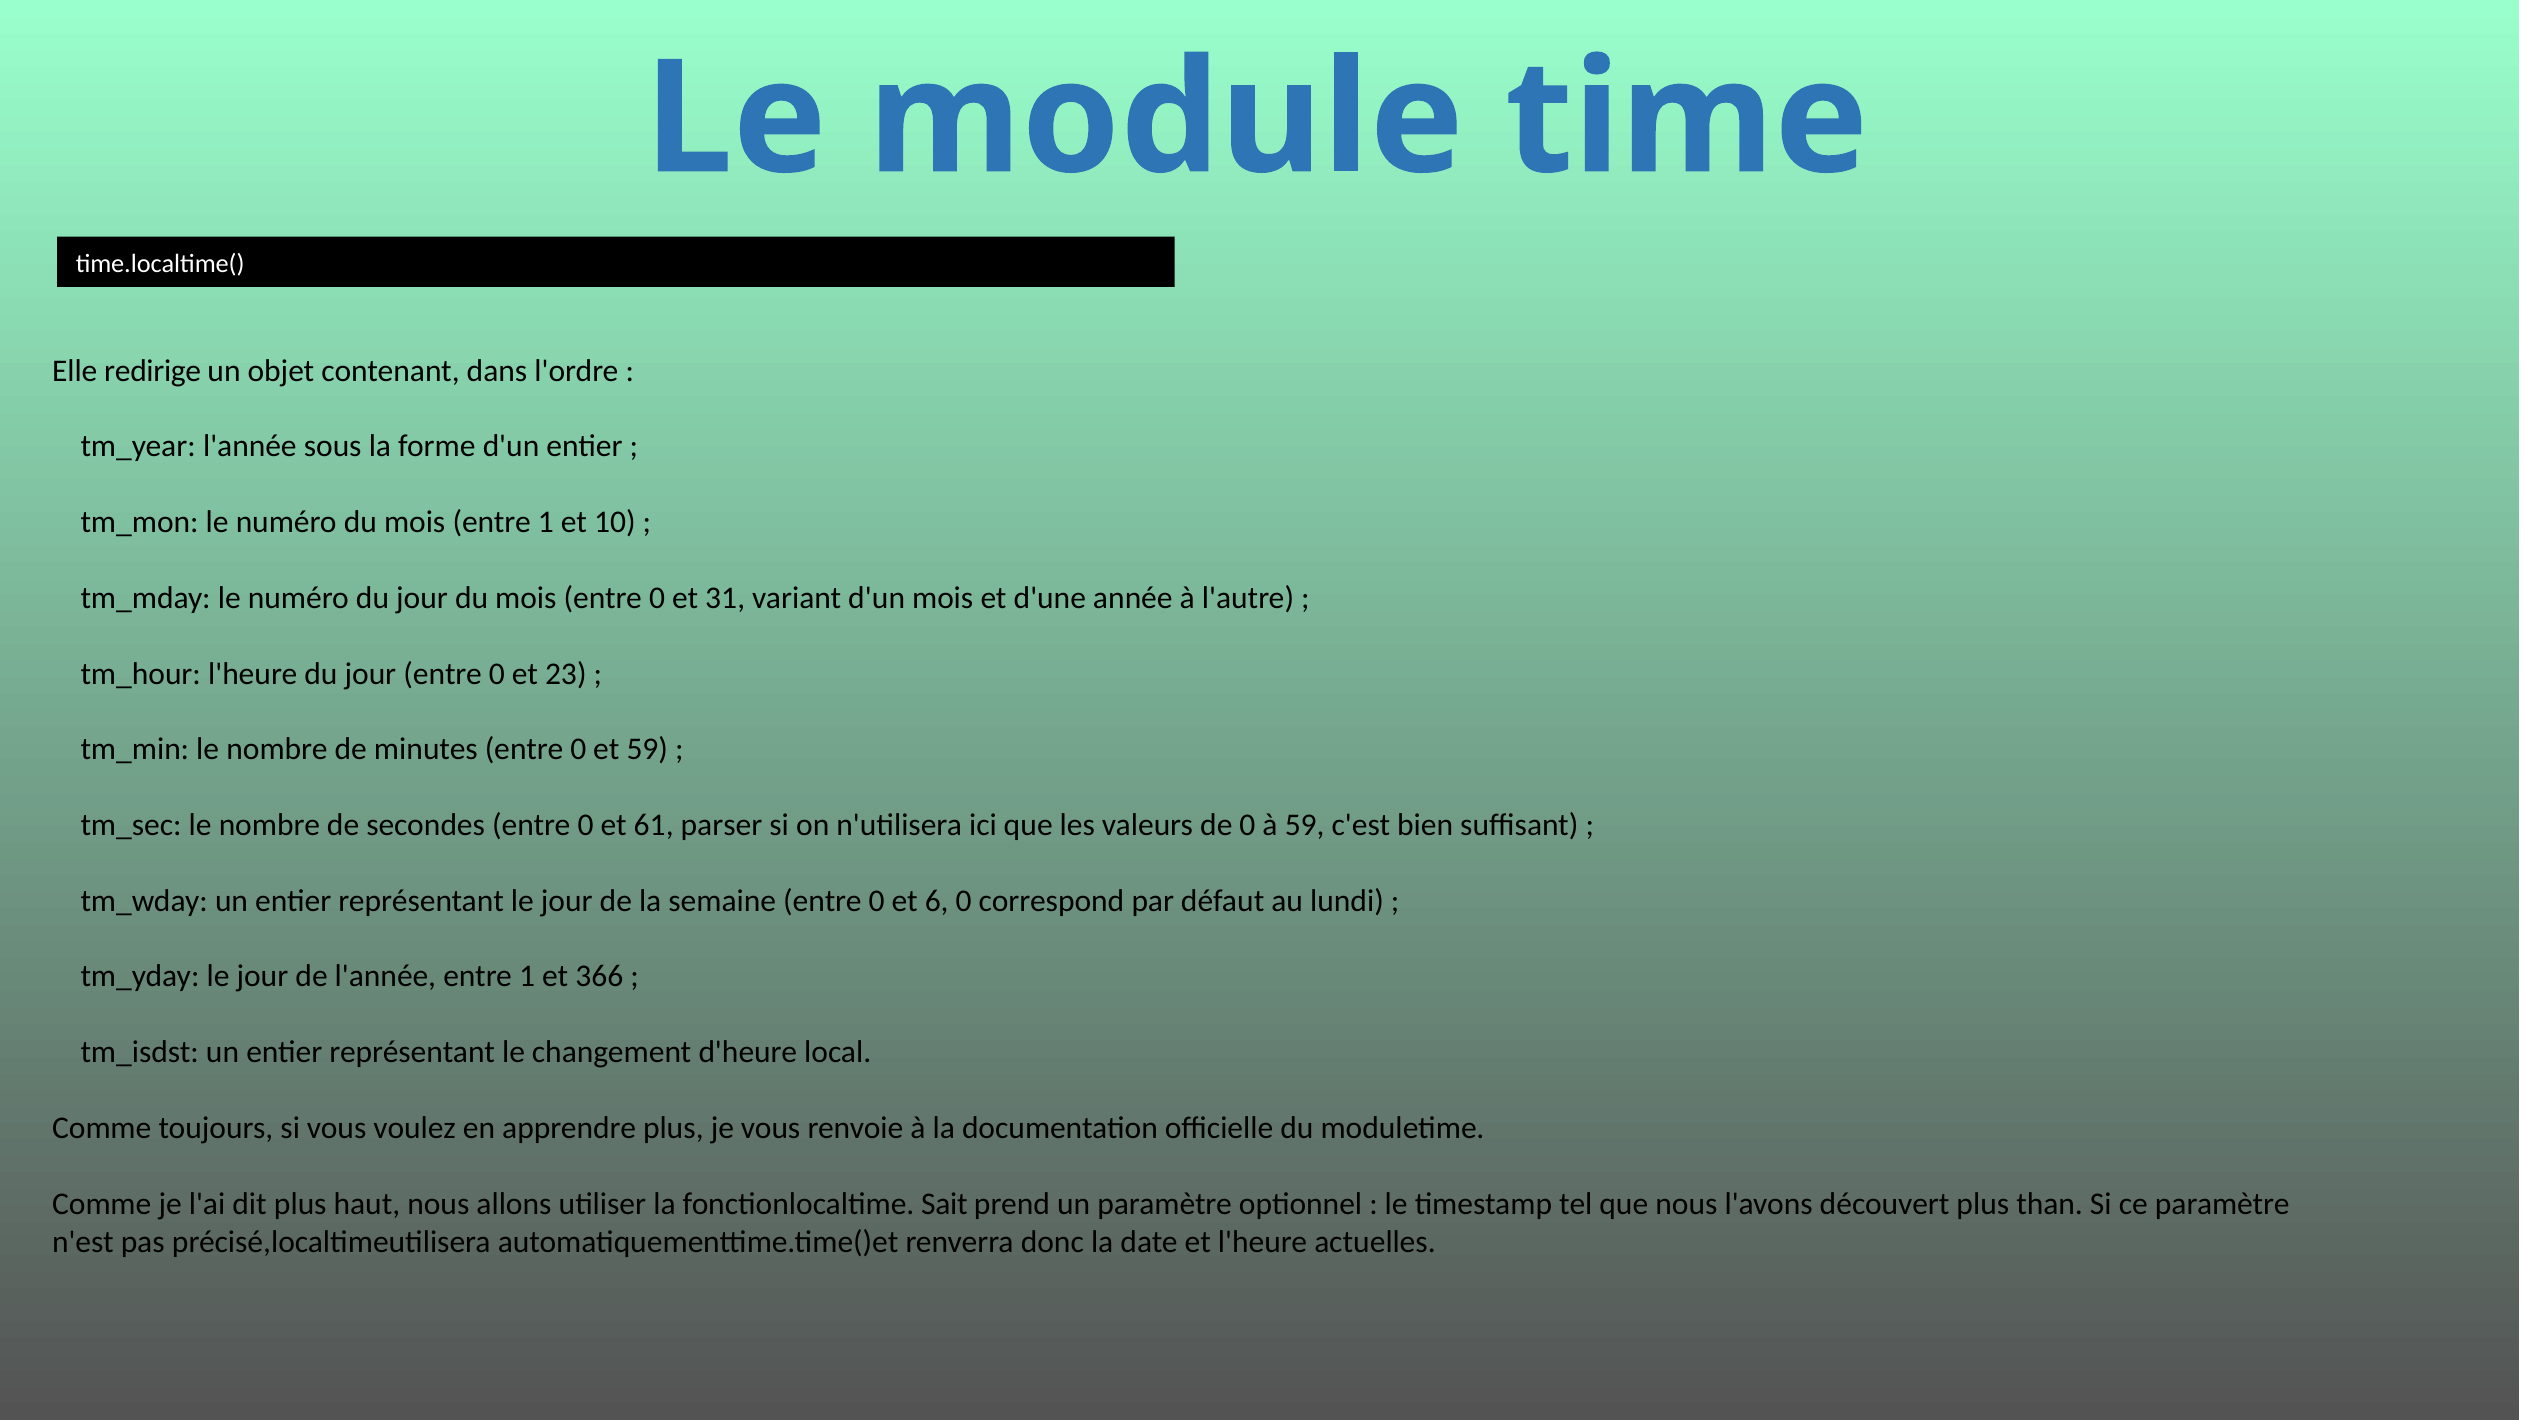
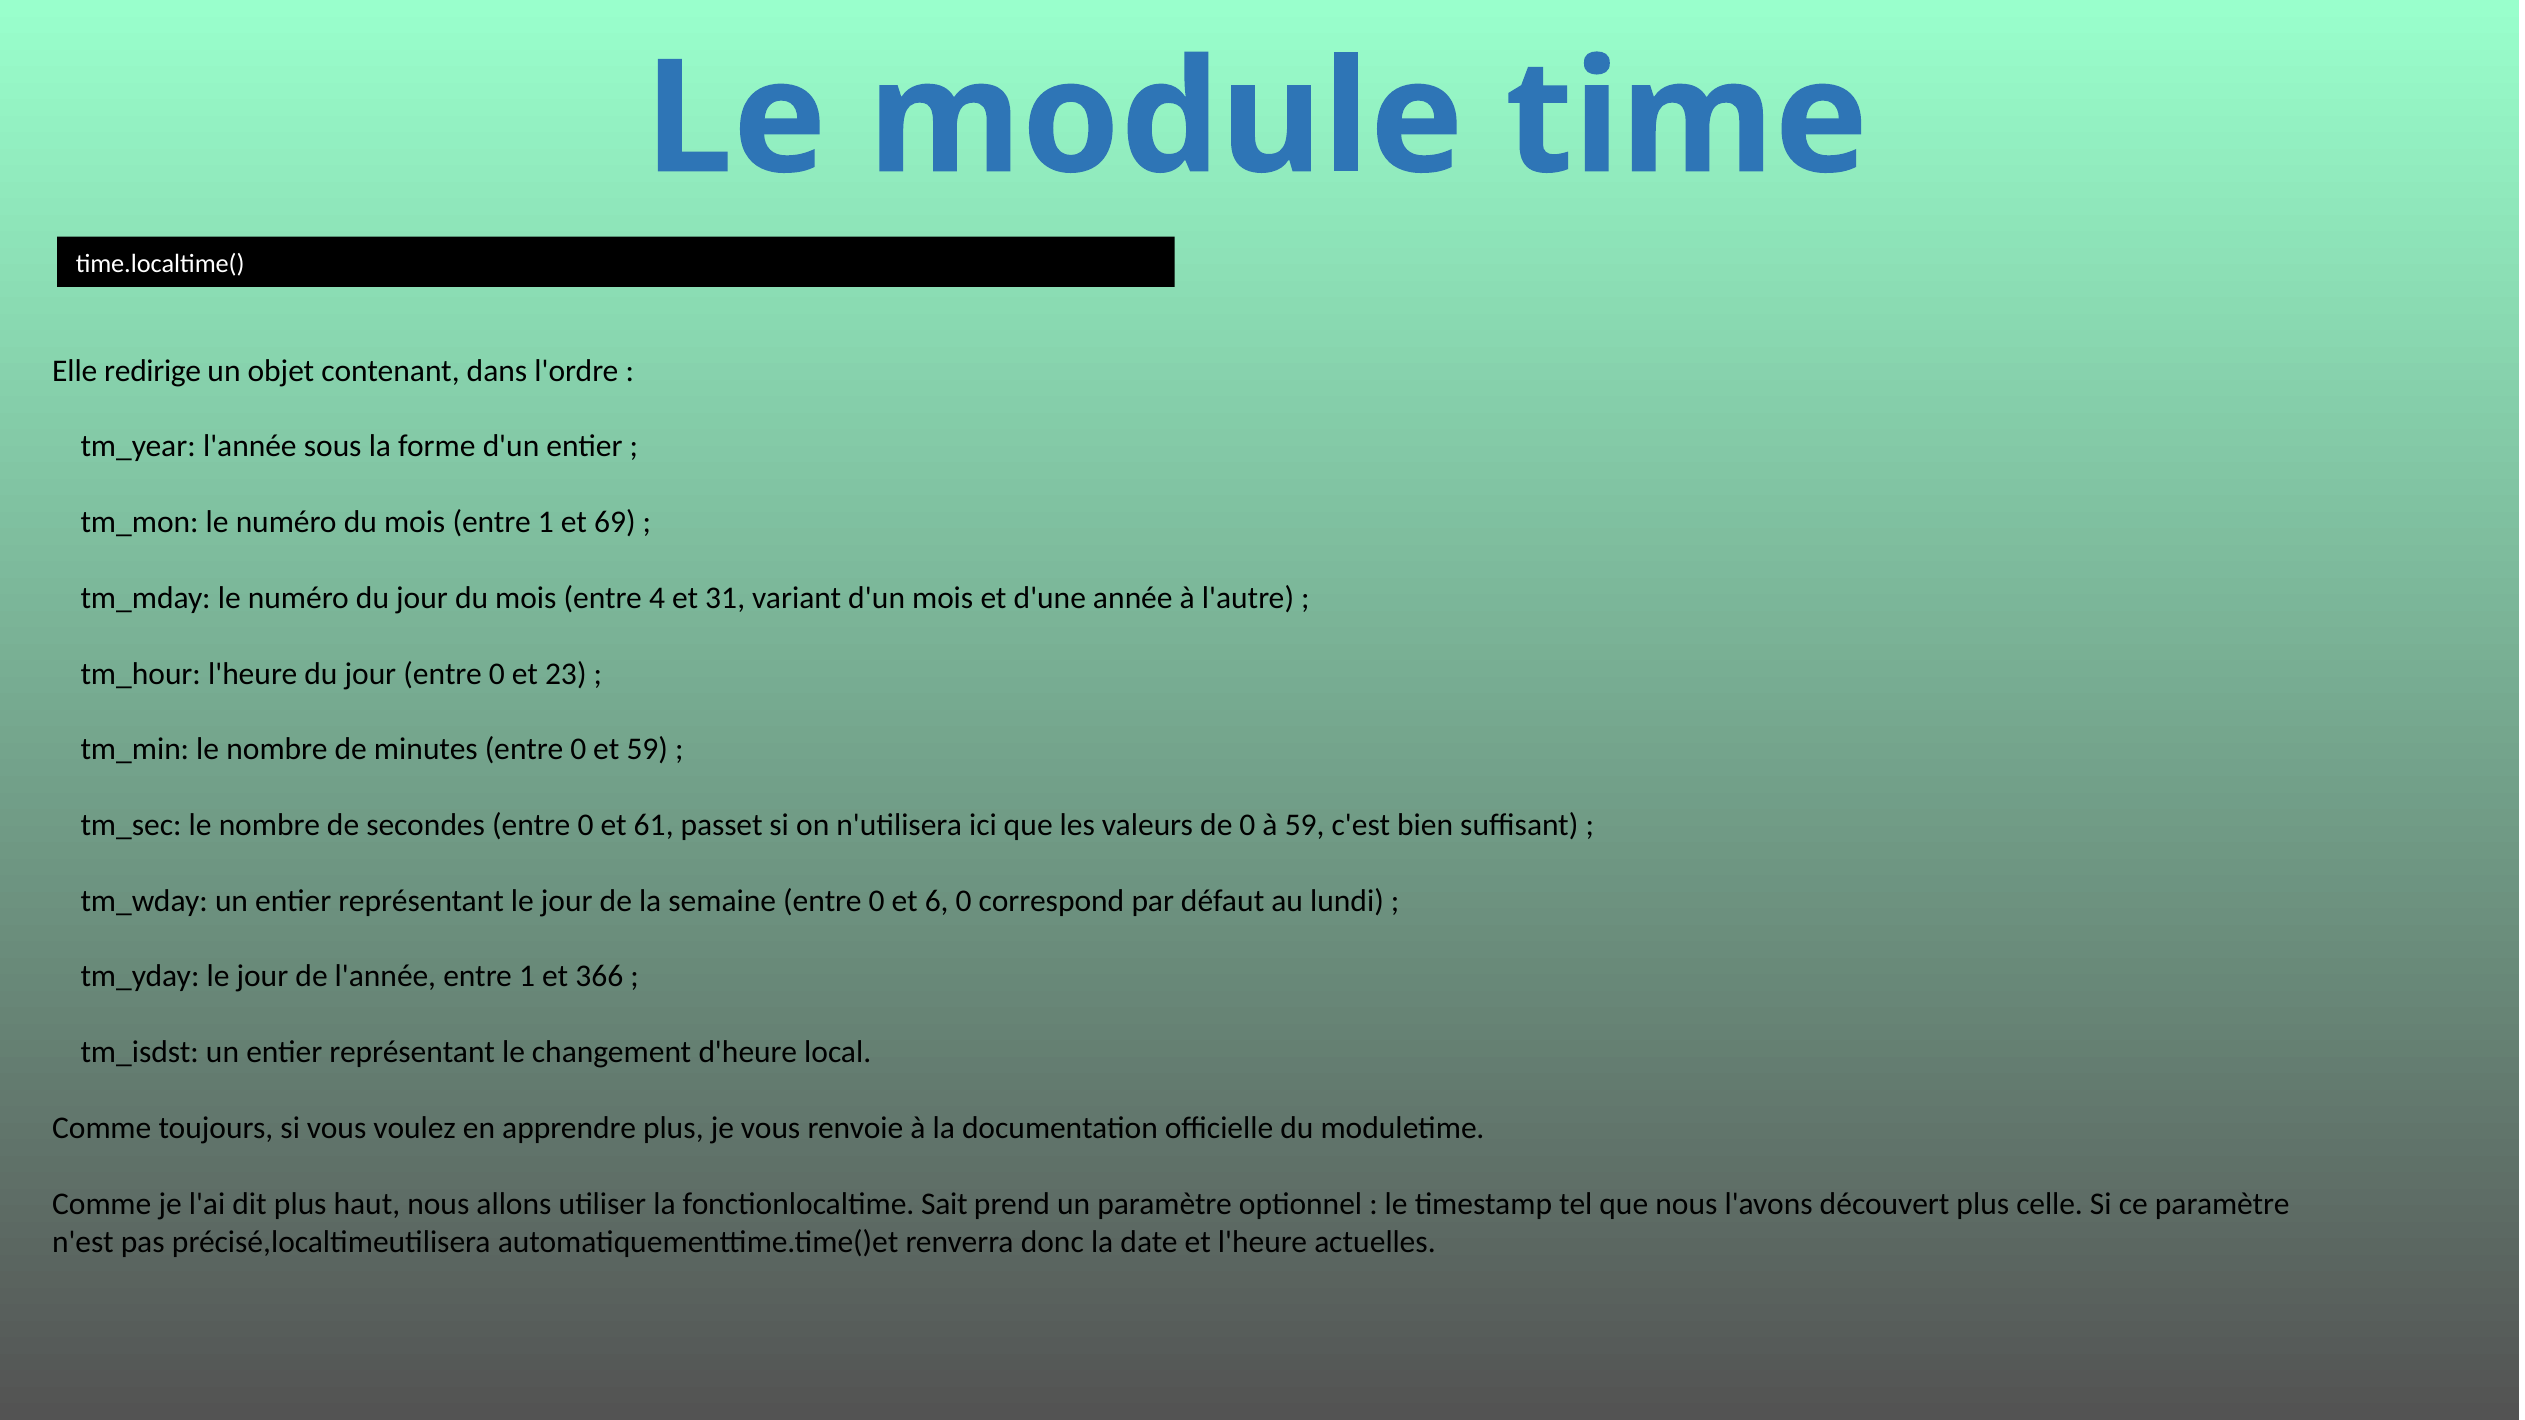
10: 10 -> 69 (615, 522)
mois entre 0: 0 -> 4 (657, 598)
parser: parser -> passet (722, 825)
than: than -> celle (2050, 1204)
